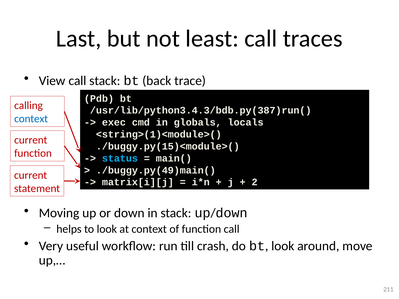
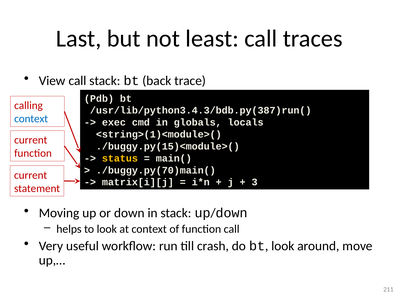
status colour: light blue -> yellow (120, 158)
./buggy.py(49)main(: ./buggy.py(49)main( -> ./buggy.py(70)main( (156, 170)
2: 2 -> 3 (255, 182)
